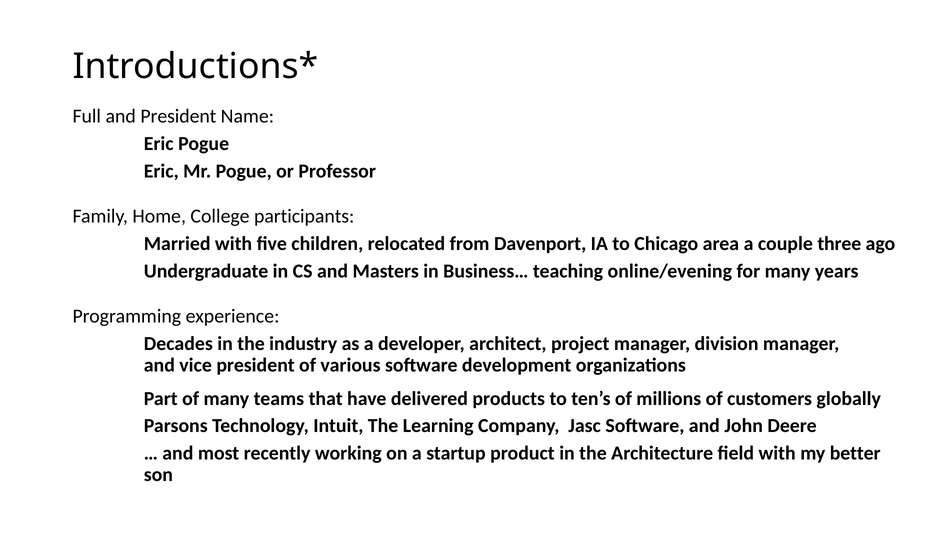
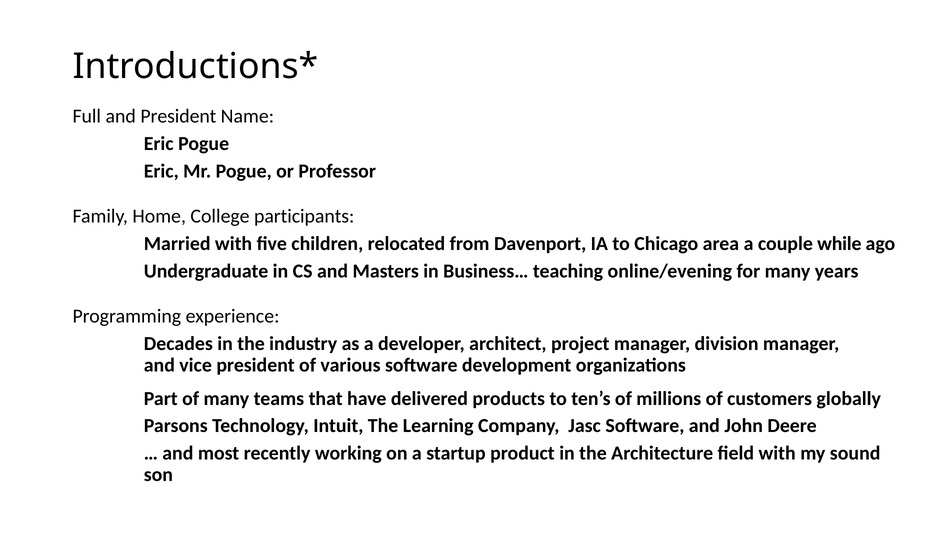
three: three -> while (839, 244)
better: better -> sound (855, 453)
